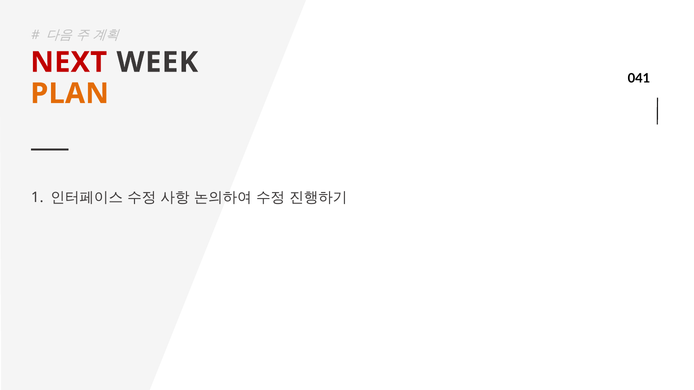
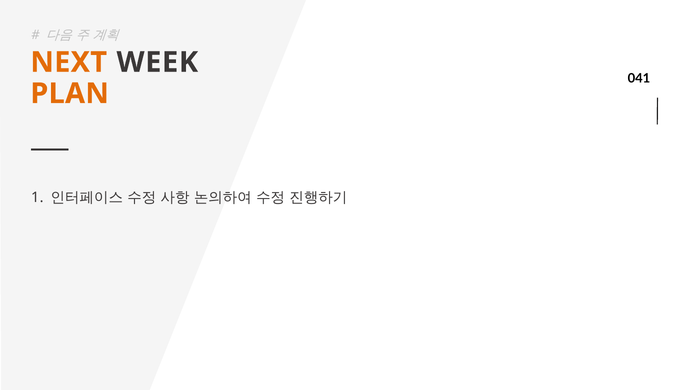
NEXT colour: red -> orange (69, 62)
